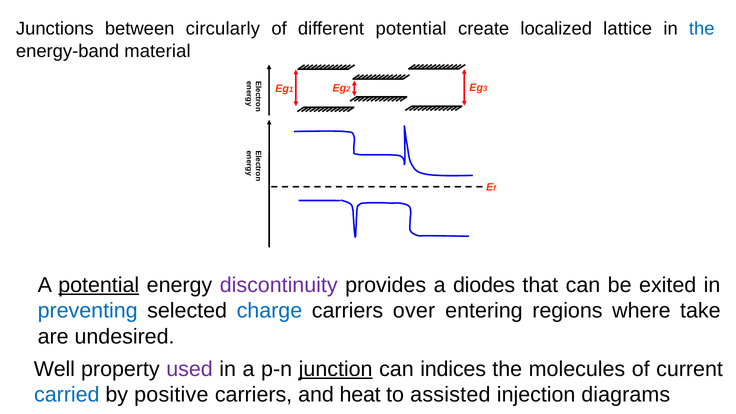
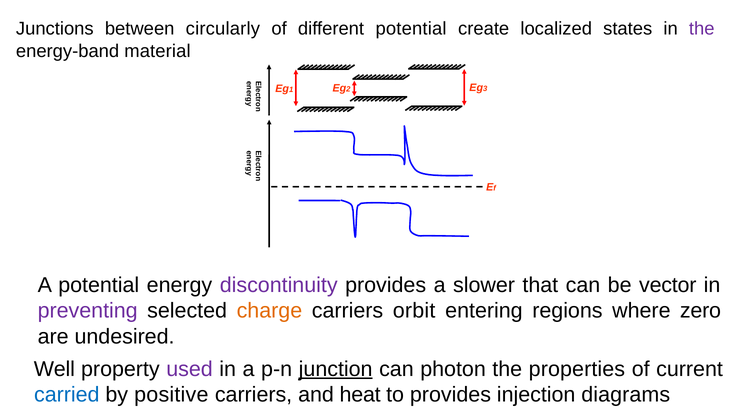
lattice: lattice -> states (628, 29)
the colour: blue -> purple (702, 29)
potential underline: present -> none (99, 285)
diodes: diodes -> slower (484, 285)
exited: exited -> vector (668, 285)
preventing colour: blue -> purple (88, 311)
charge colour: blue -> orange (269, 311)
over: over -> orbit (414, 311)
take: take -> zero (700, 311)
indices: indices -> photon (453, 369)
molecules: molecules -> properties (577, 369)
to assisted: assisted -> provides (450, 395)
